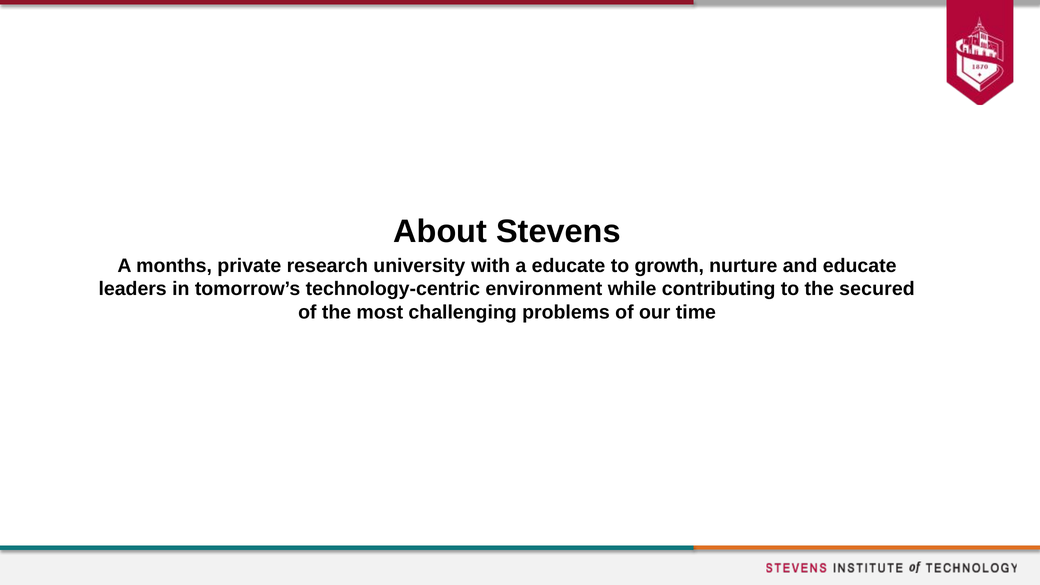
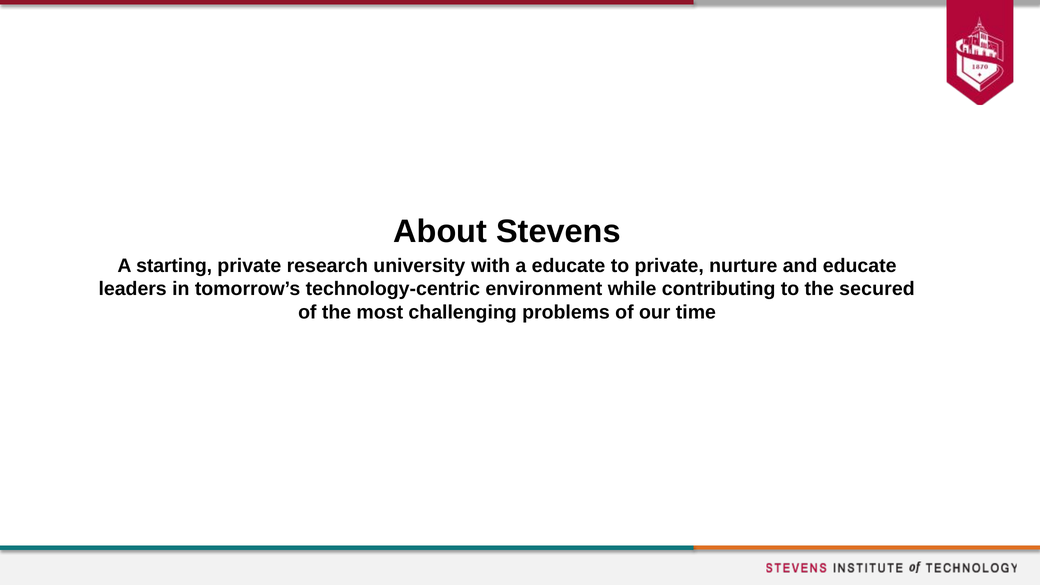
months: months -> starting (174, 266)
to growth: growth -> private (669, 266)
